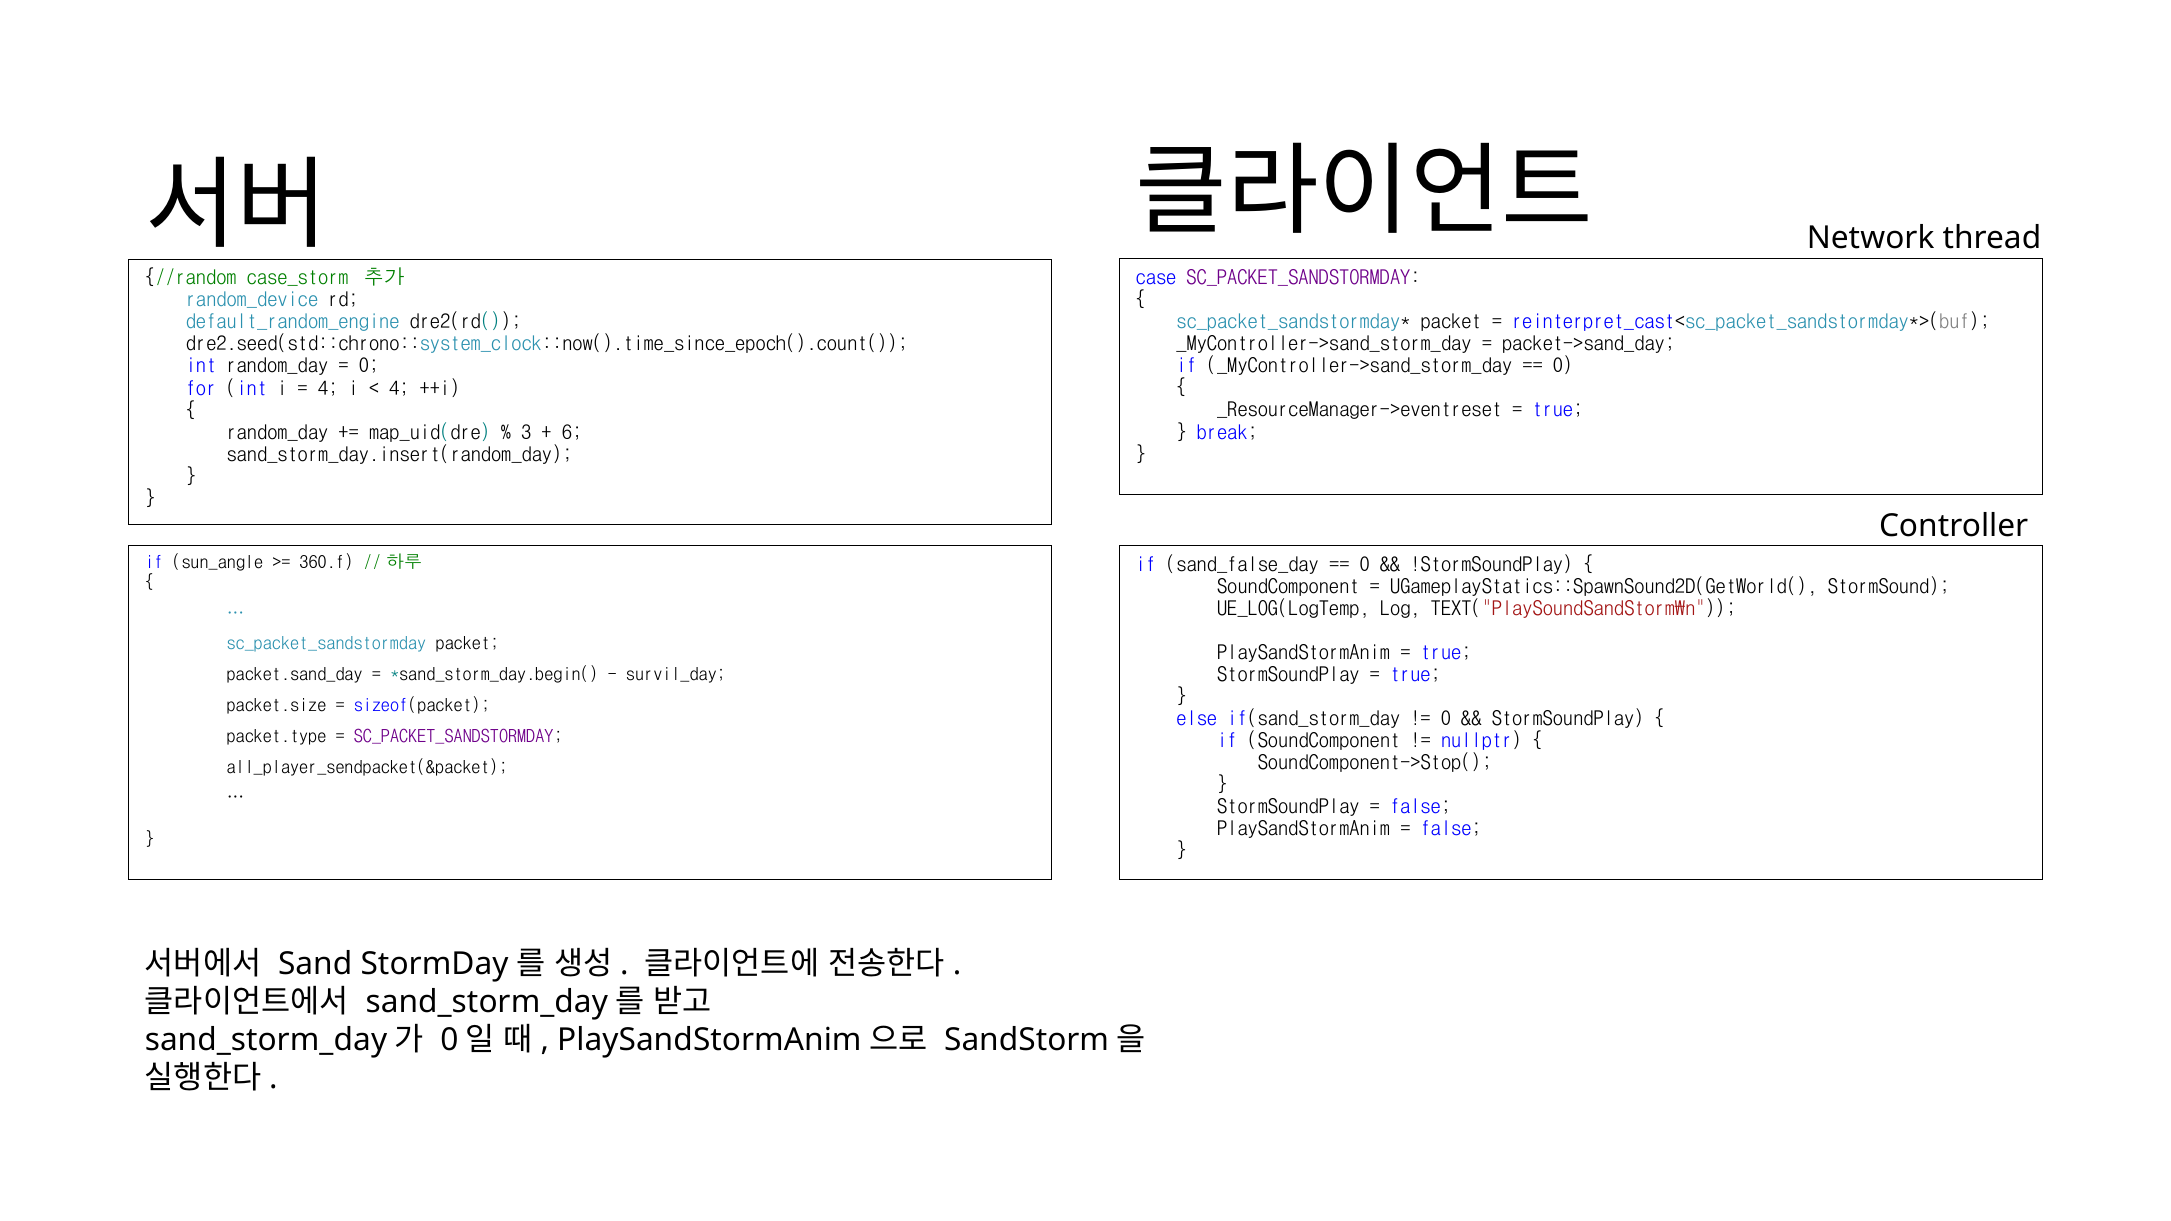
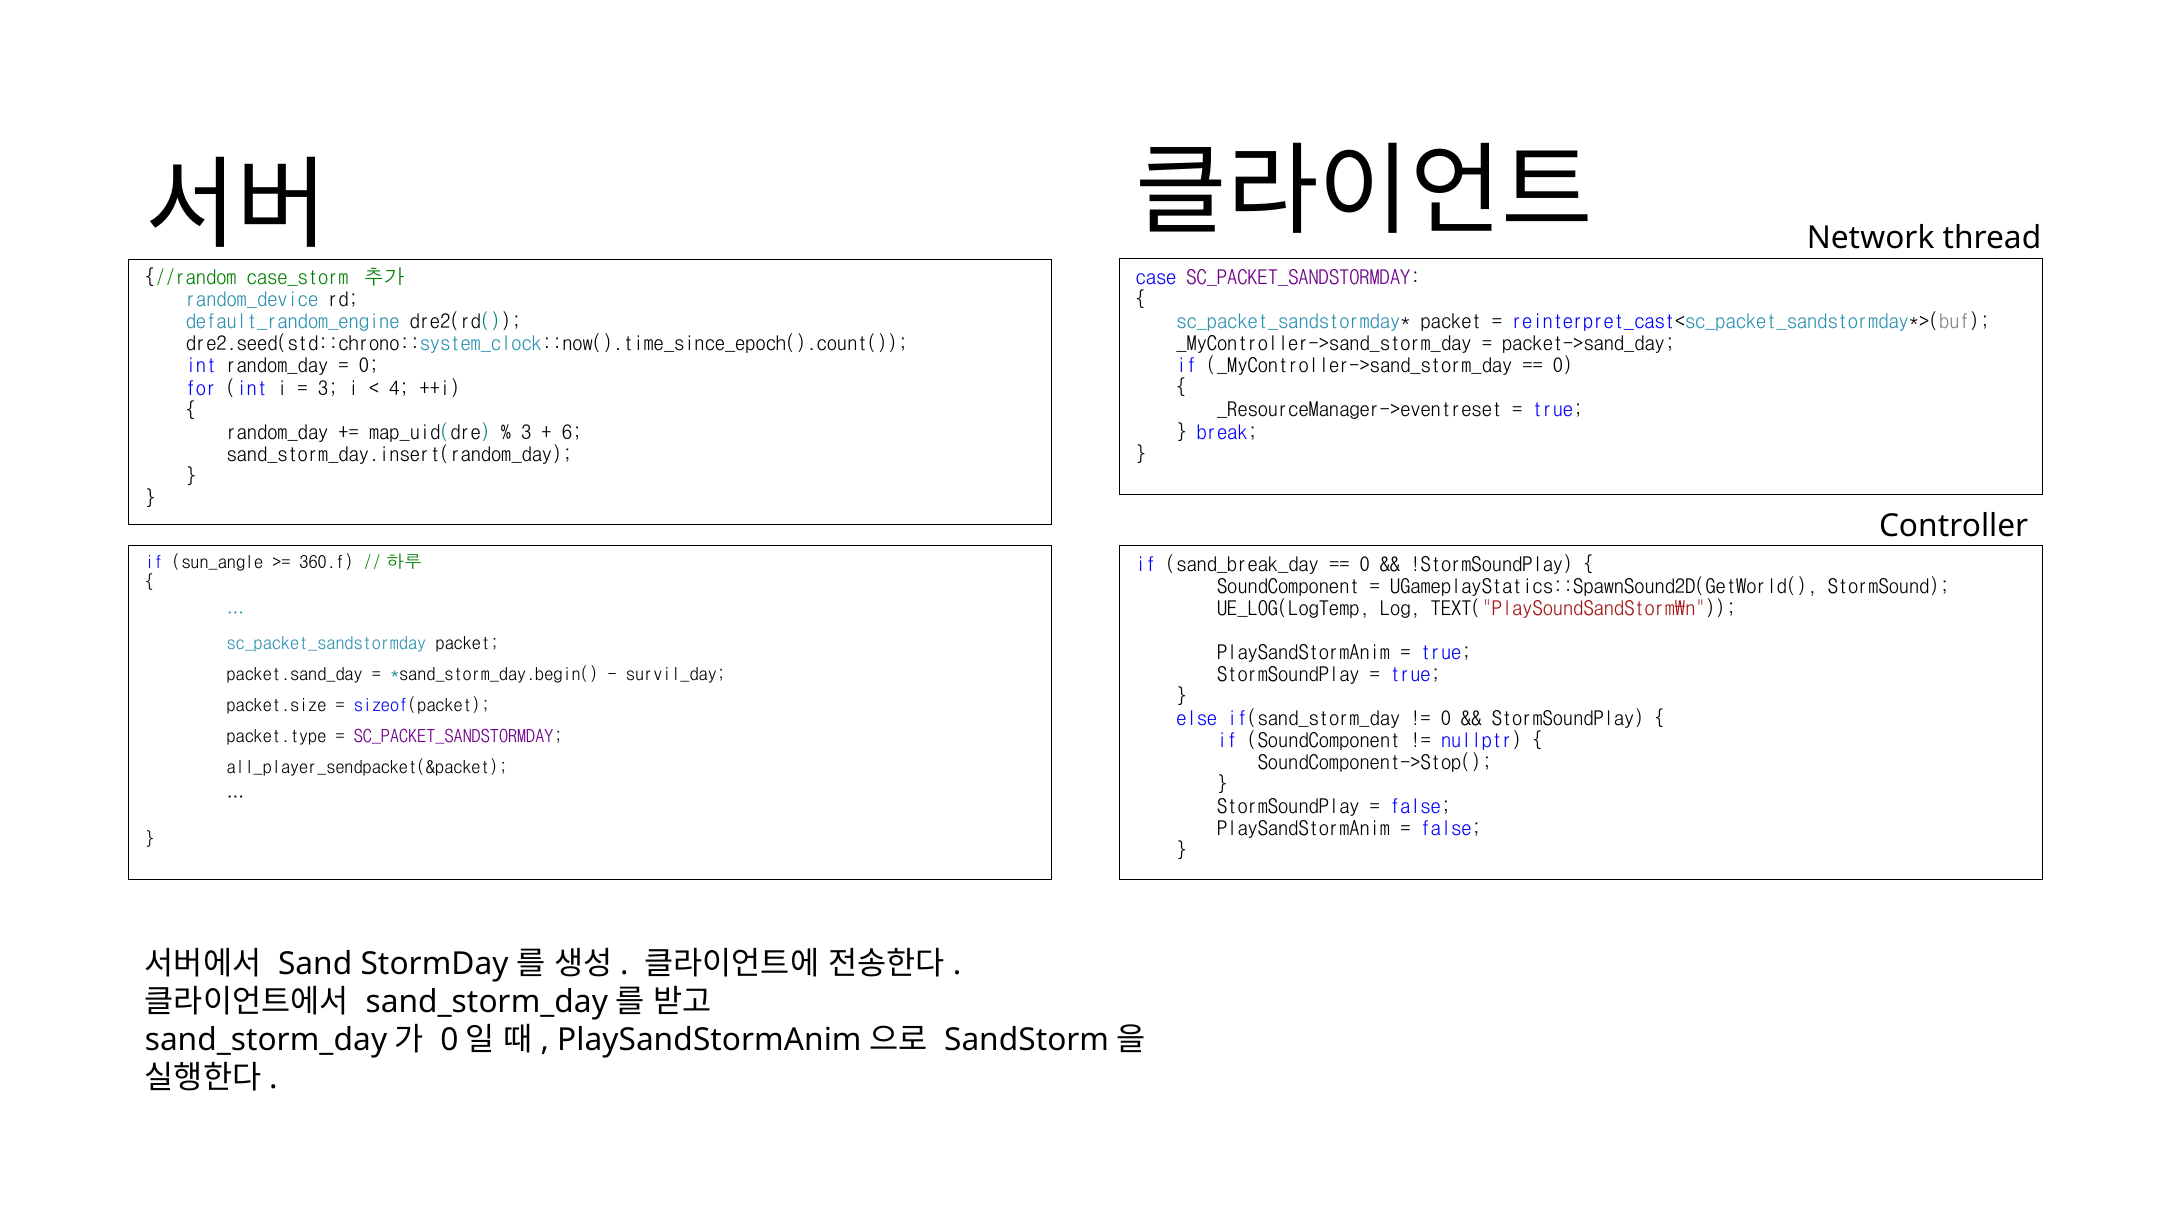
4: 4 -> 3 (328, 388)
sand_false_day: sand_false_day -> sand_break_day (1243, 564)
